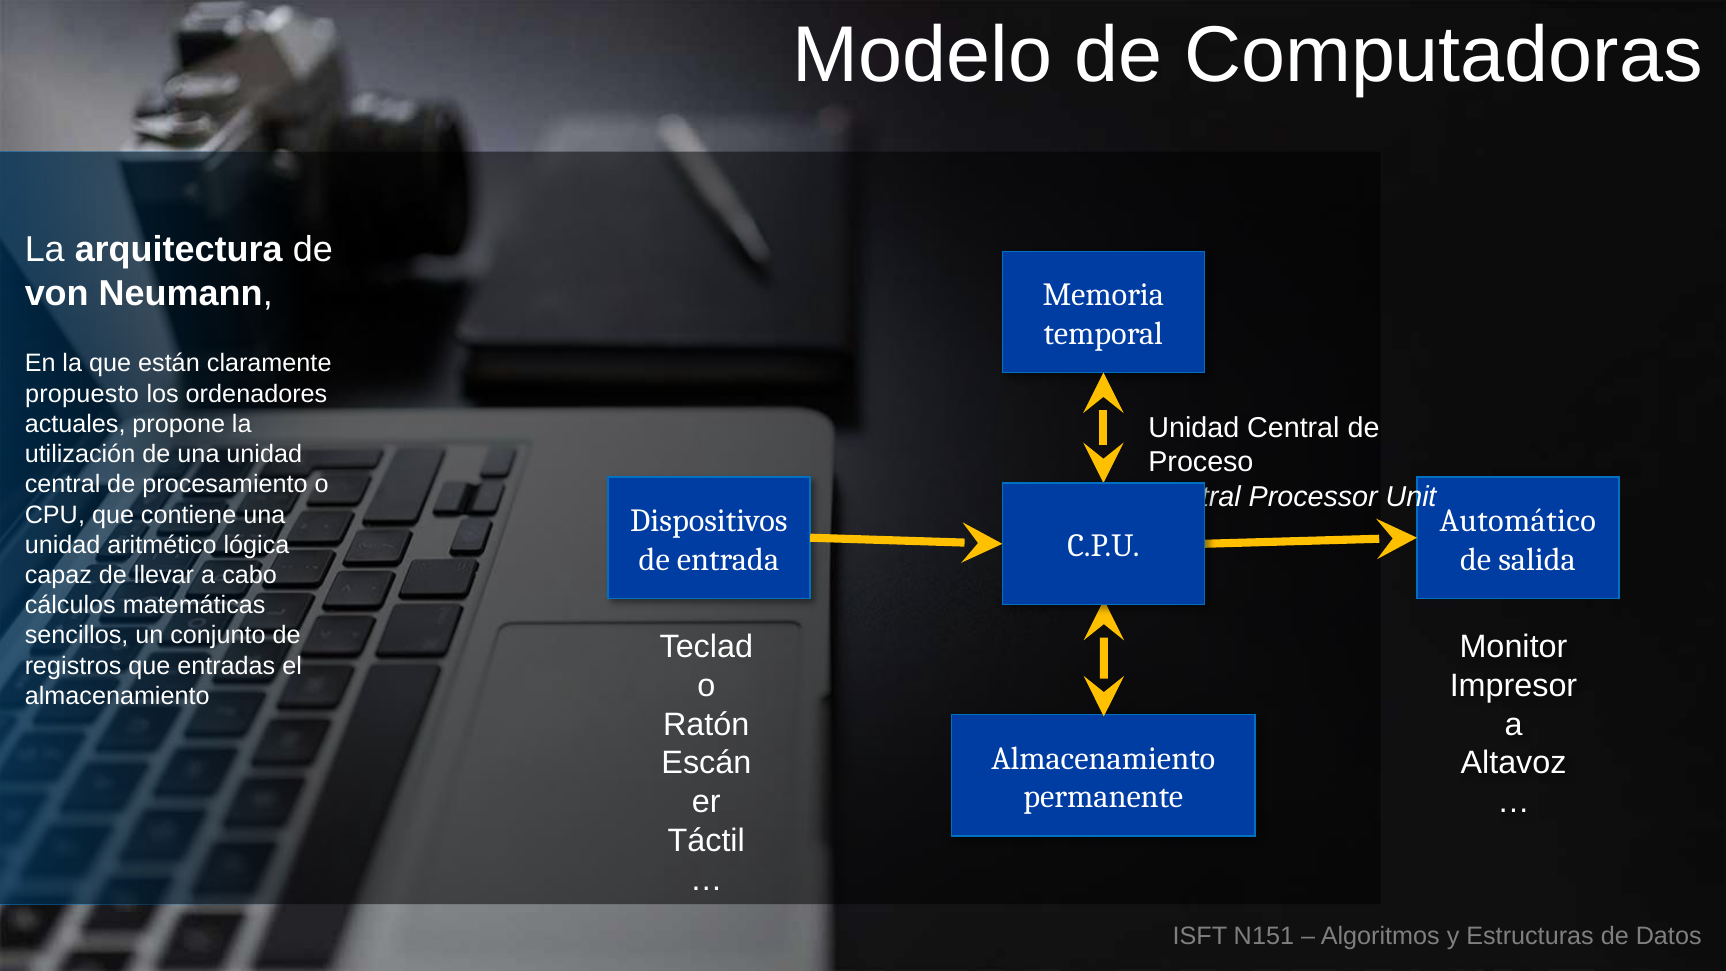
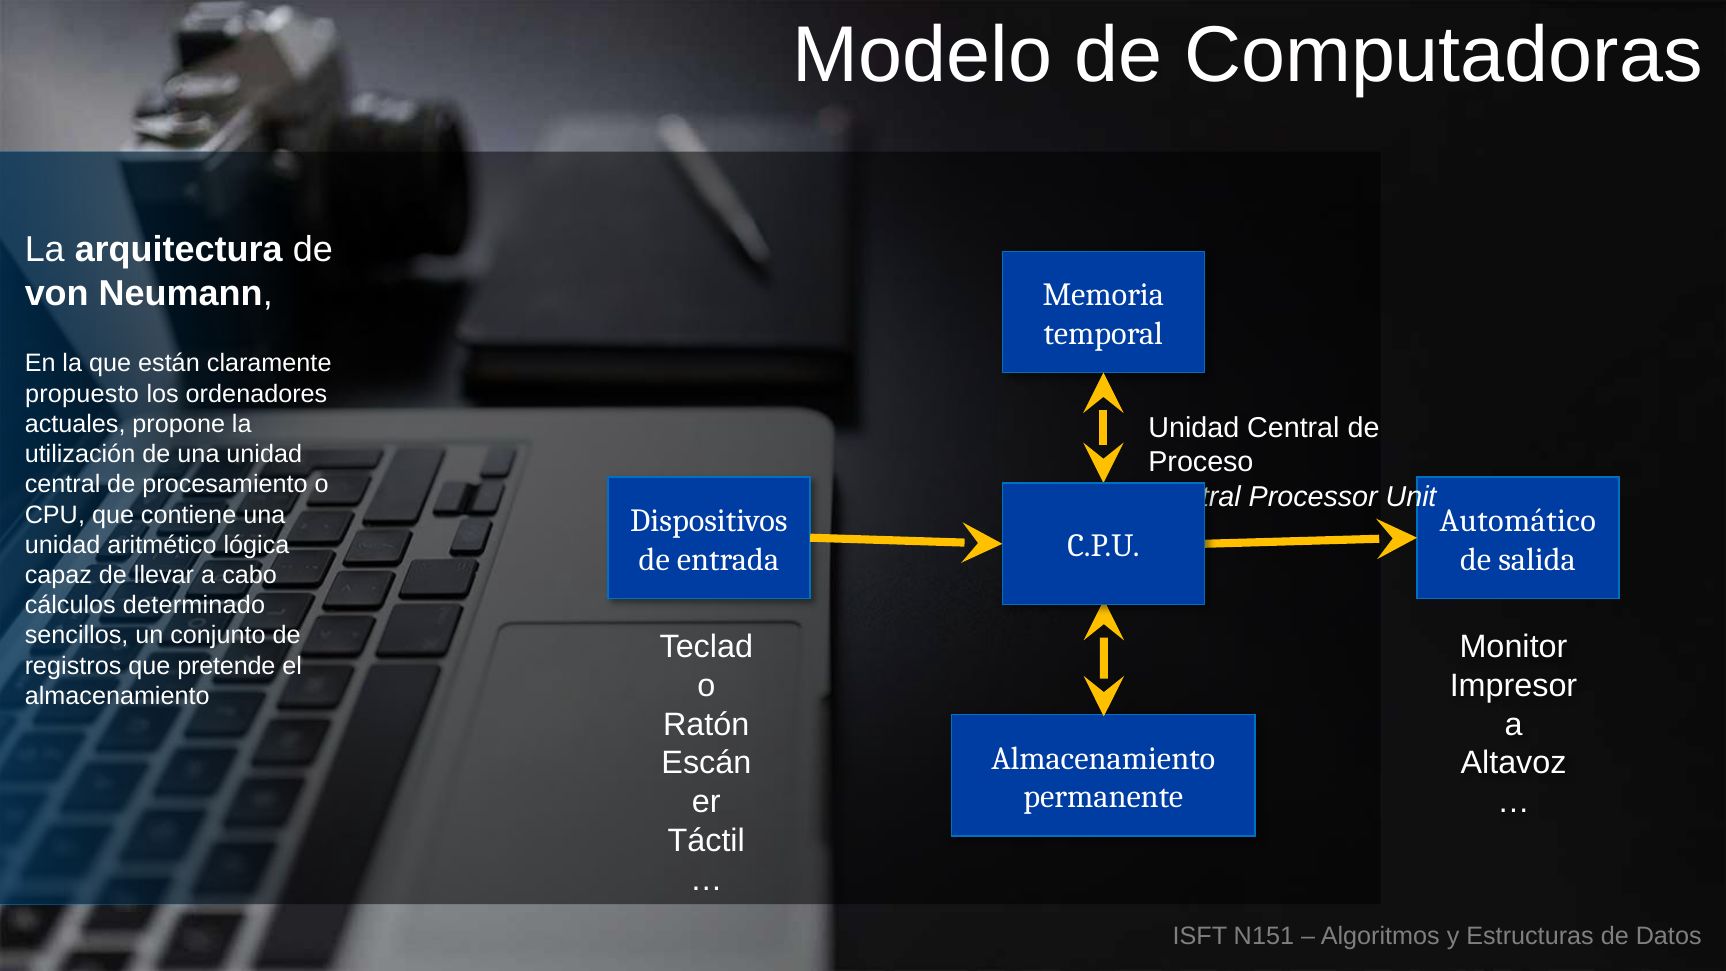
matemáticas: matemáticas -> determinado (194, 605)
entradas: entradas -> pretende (226, 666)
